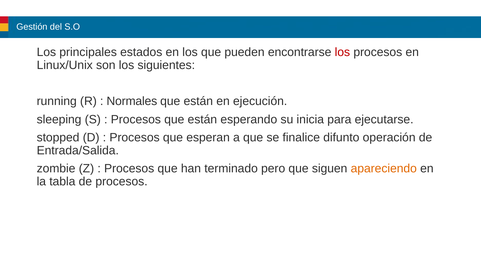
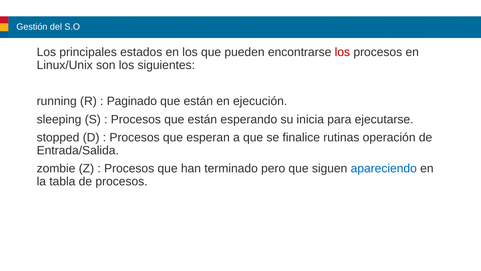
Normales: Normales -> Paginado (132, 101)
difunto: difunto -> rutinas (341, 137)
apareciendo colour: orange -> blue (384, 168)
